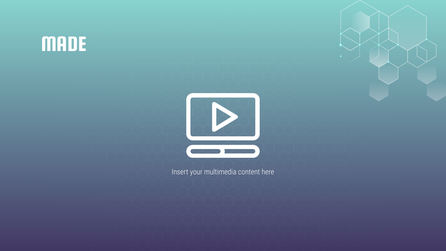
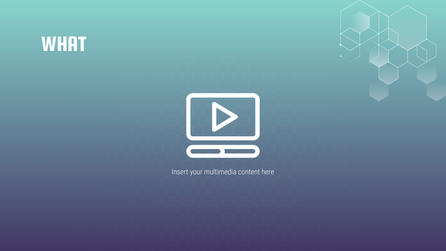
MADE: MADE -> WHAT (64, 44)
